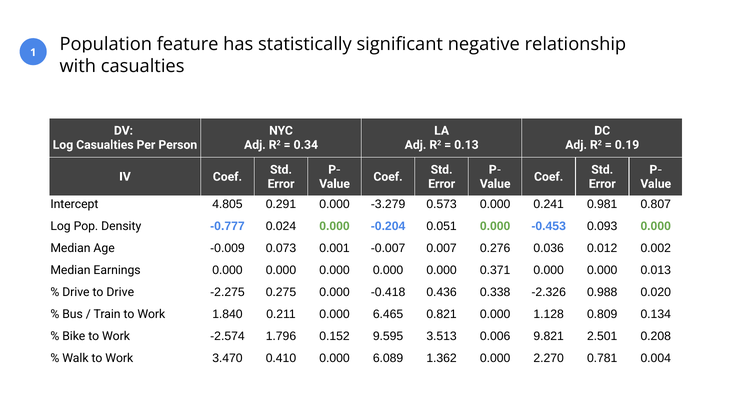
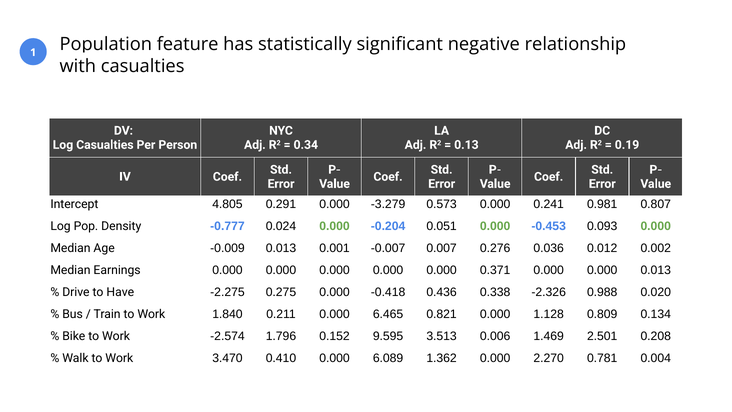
-0.009 0.073: 0.073 -> 0.013 (281, 248)
to Drive: Drive -> Have (120, 292)
9.821: 9.821 -> 1.469 (549, 336)
